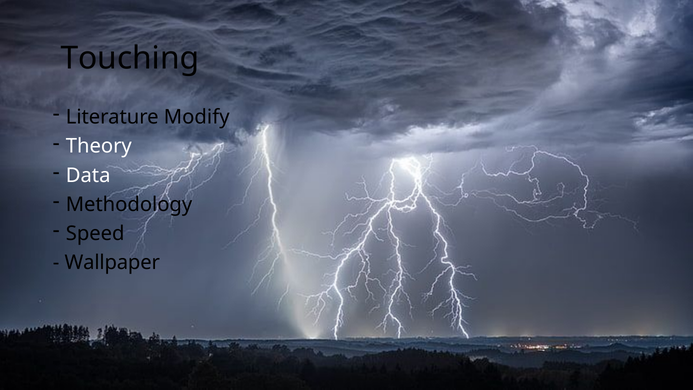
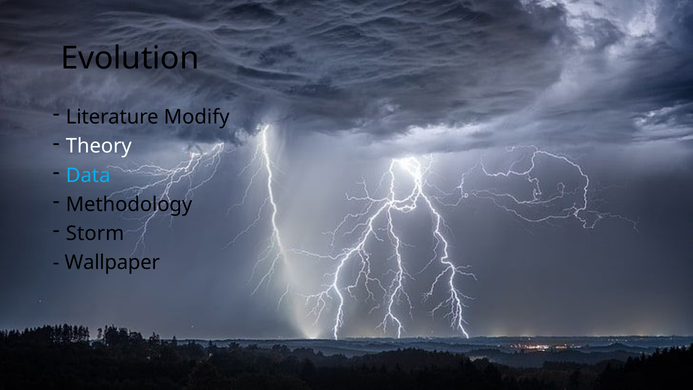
Touching: Touching -> Evolution (130, 58)
Data colour: white -> light blue (88, 175)
Speed: Speed -> Storm (95, 233)
